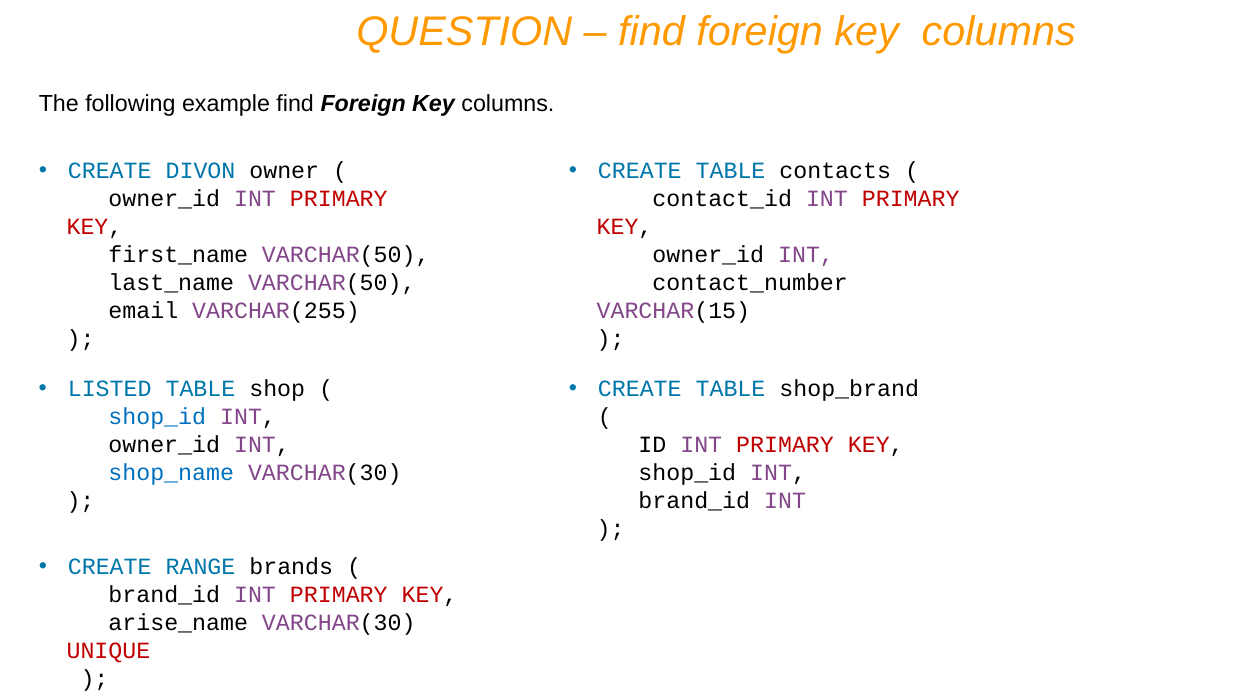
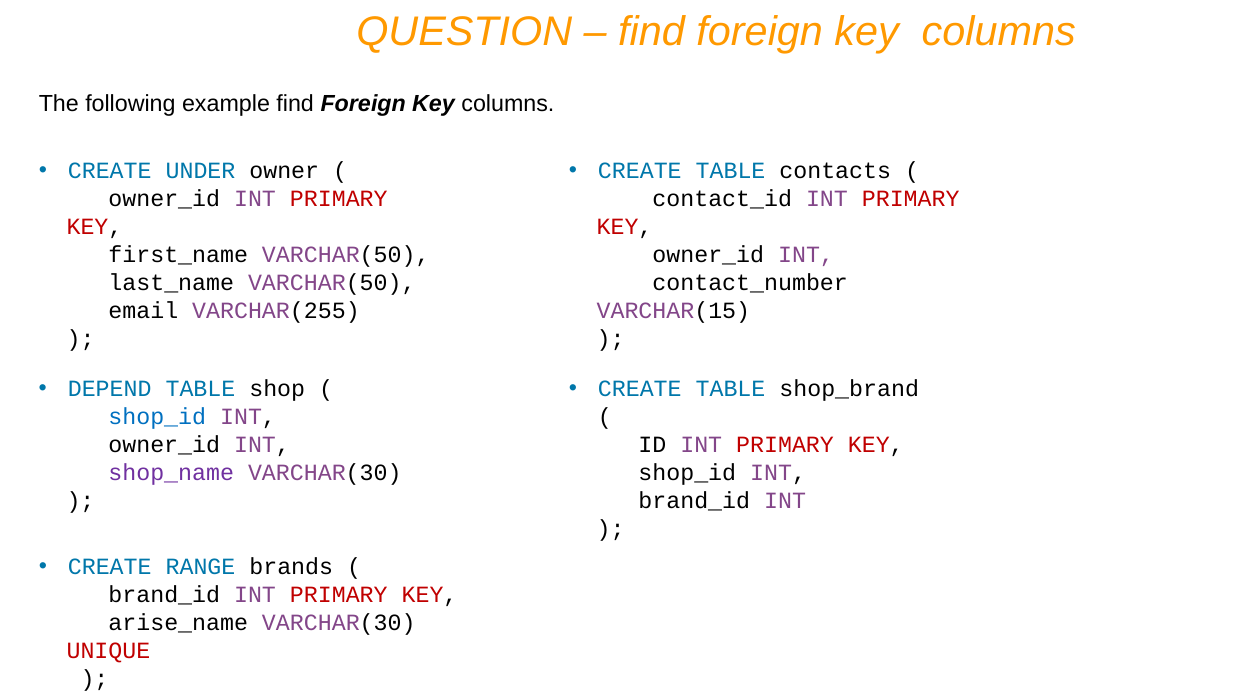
DIVON: DIVON -> UNDER (200, 171)
LISTED: LISTED -> DEPEND (110, 389)
shop_name colour: blue -> purple (171, 473)
